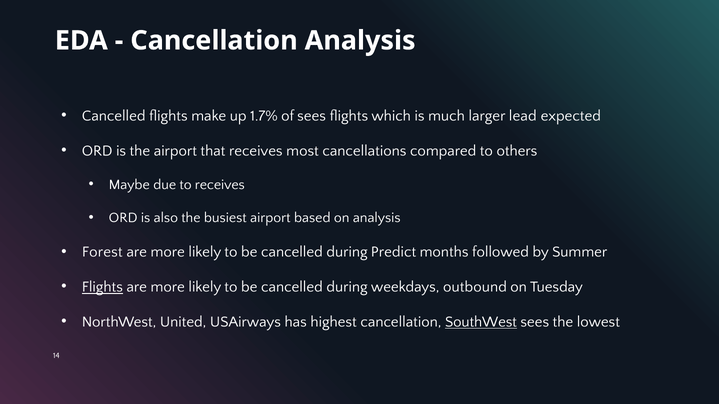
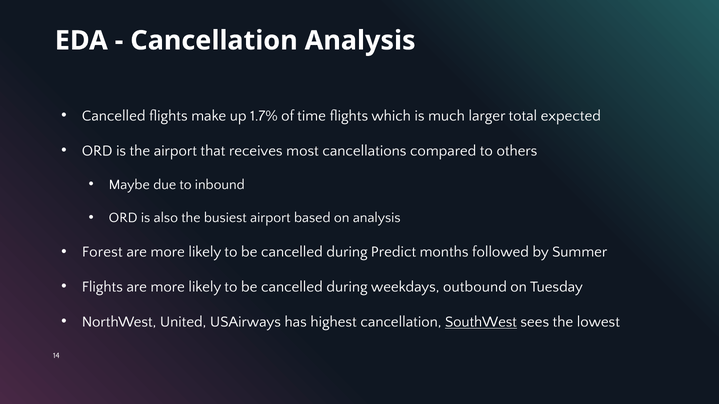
of sees: sees -> time (312, 116)
lead: lead -> total (523, 116)
to receives: receives -> inbound (220, 185)
Flights underline: present -> none (102, 287)
